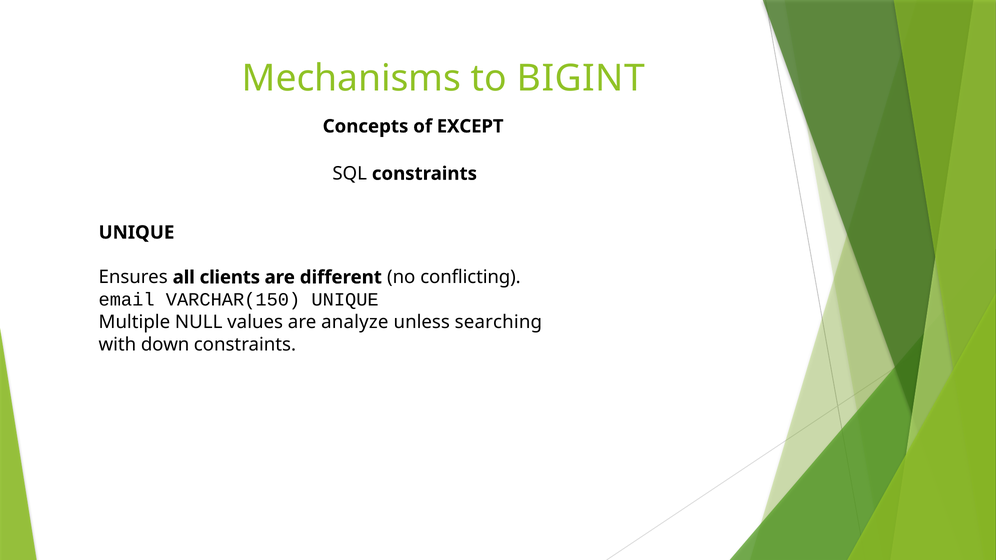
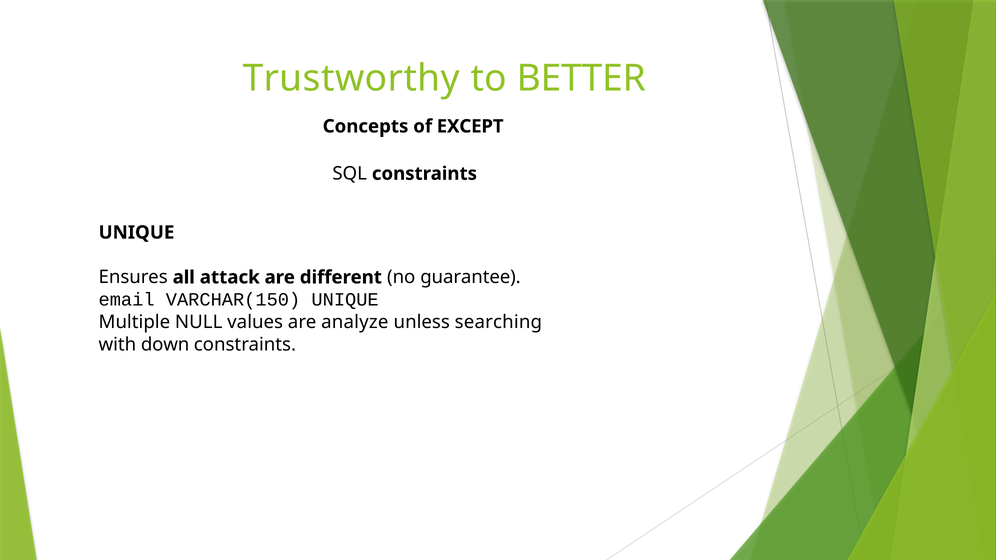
Mechanisms: Mechanisms -> Trustworthy (351, 79)
BIGINT: BIGINT -> BETTER (581, 79)
clients: clients -> attack (230, 277)
conflicting: conflicting -> guarantee (470, 277)
